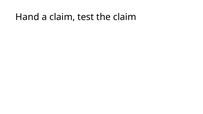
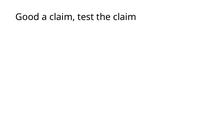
Hand: Hand -> Good (27, 17)
